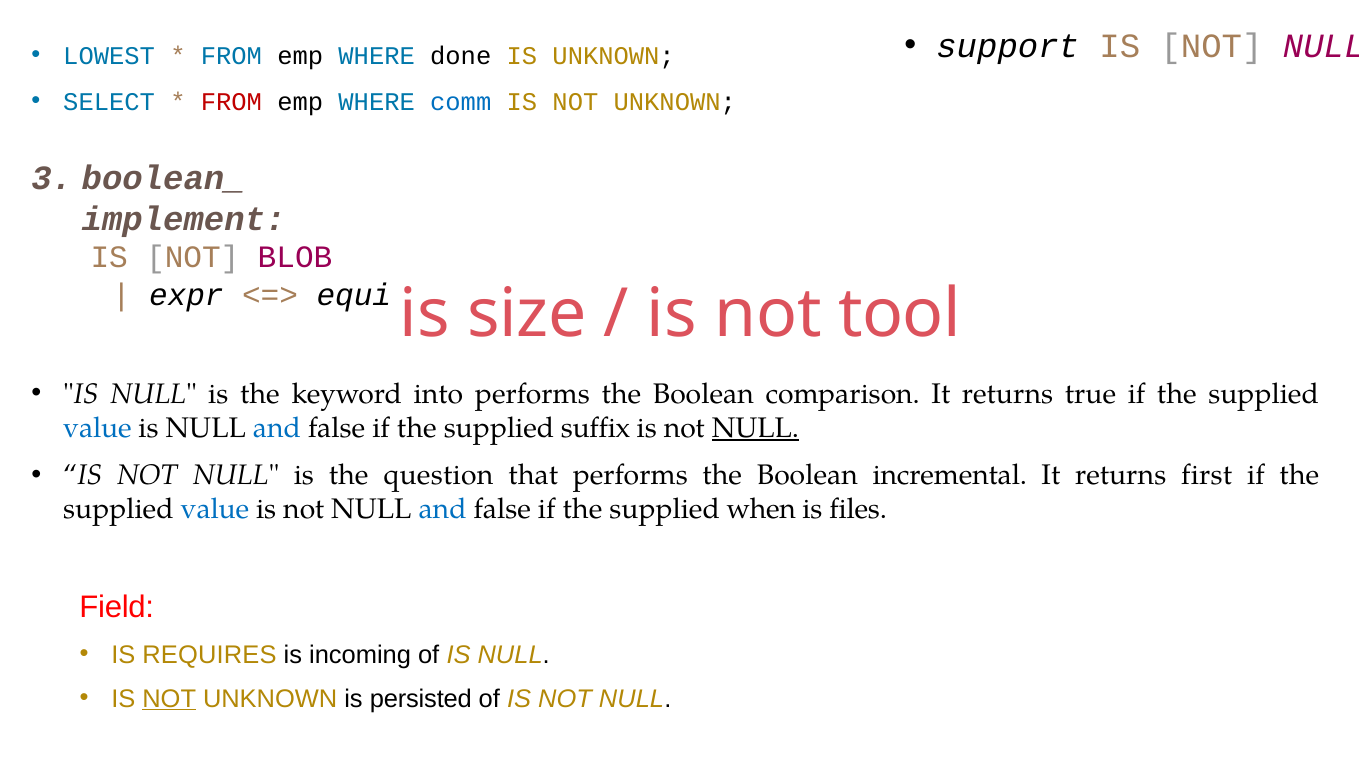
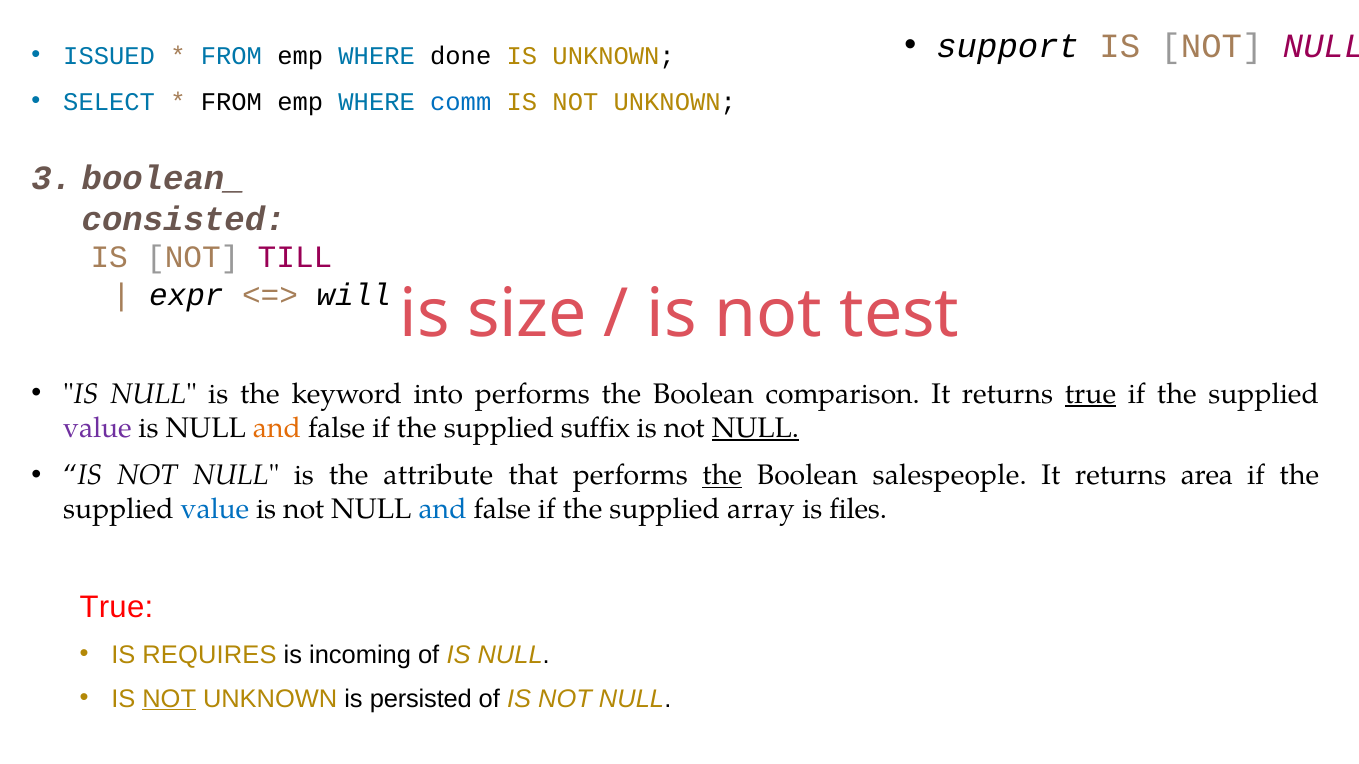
LOWEST: LOWEST -> ISSUED (109, 56)
FROM colour: red -> black (231, 102)
implement: implement -> consisted (184, 219)
BLOB: BLOB -> TILL (295, 258)
equi: equi -> will (354, 295)
tool: tool -> test (899, 314)
true underline: none -> present (1090, 394)
value colour: blue -> purple (97, 428)
and colour: blue -> orange (277, 428)
question: question -> attribute (438, 476)
the underline: none -> present (722, 476)
incremental: incremental -> salespeople (950, 476)
first: first -> area (1207, 476)
when: when -> array (761, 510)
Field: Field -> True (116, 608)
